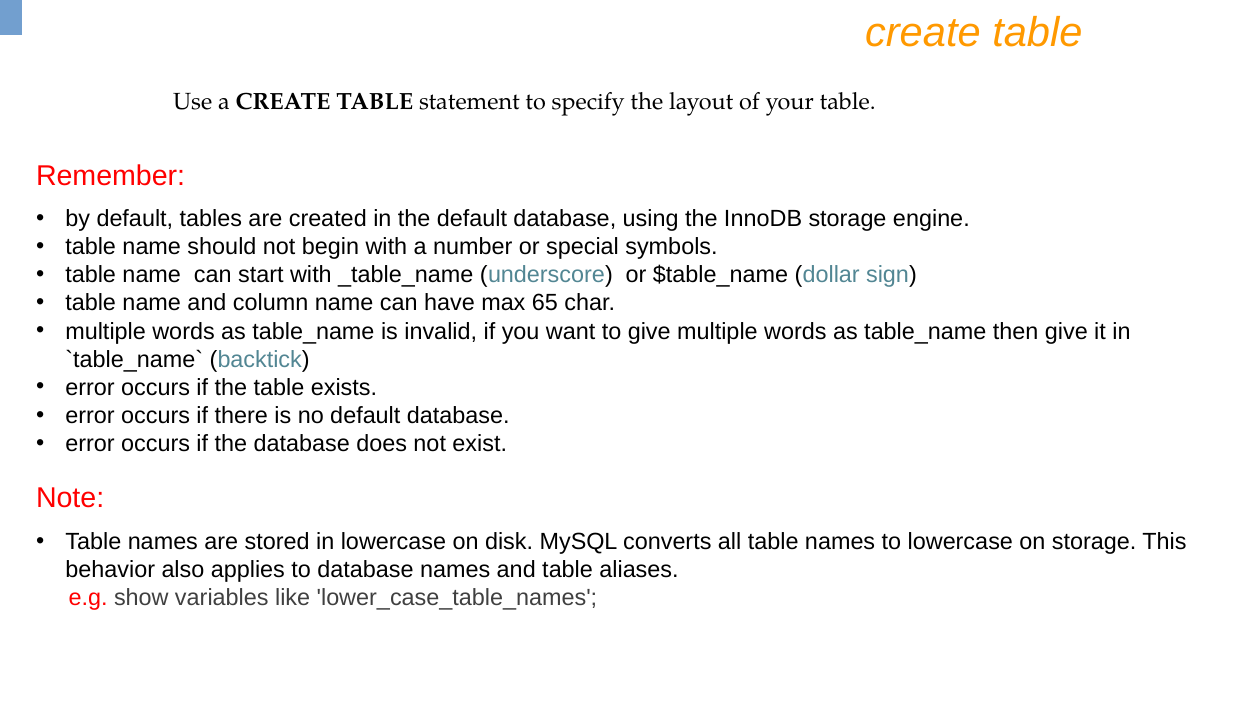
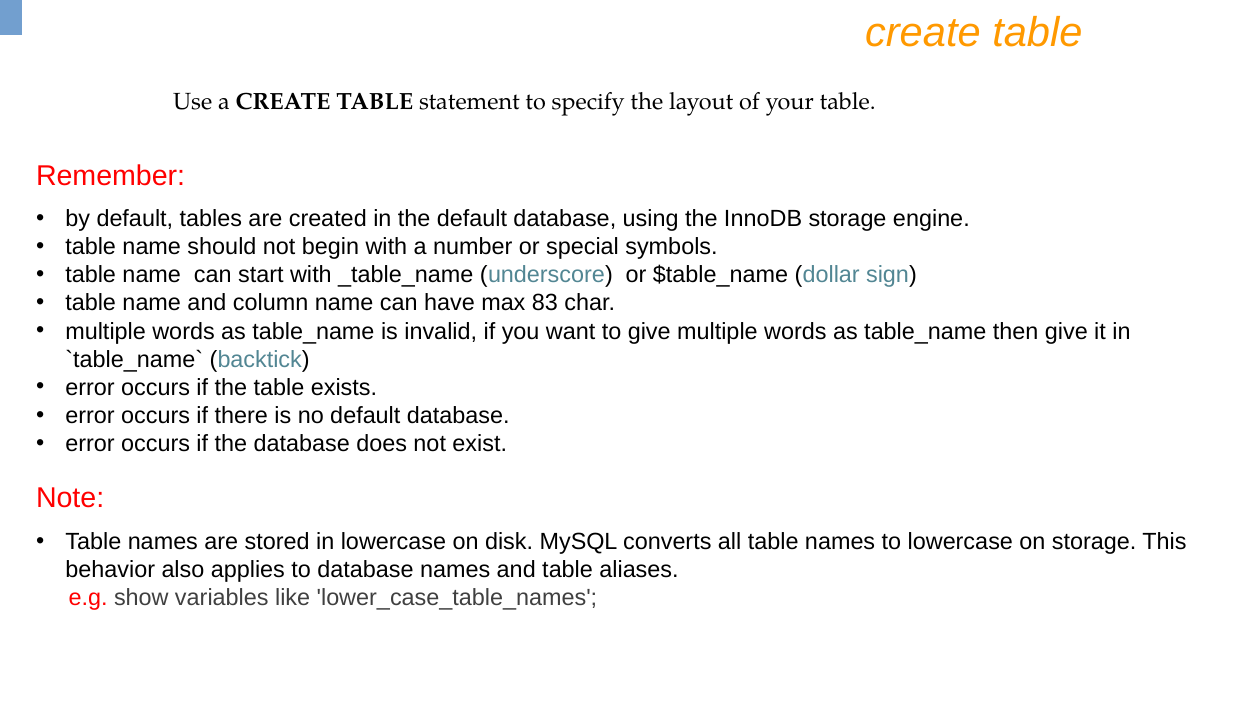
65: 65 -> 83 (545, 303)
